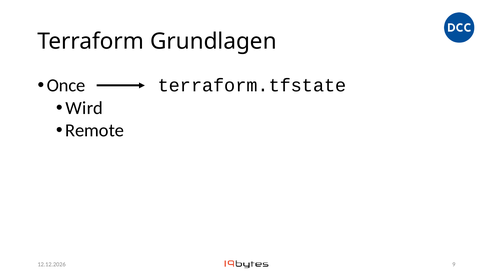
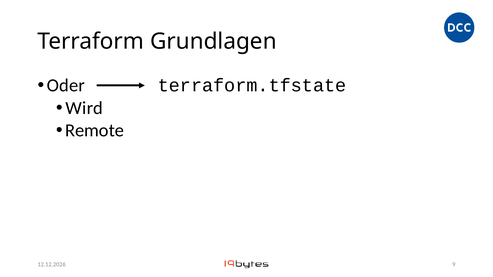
Once: Once -> Oder (66, 86)
